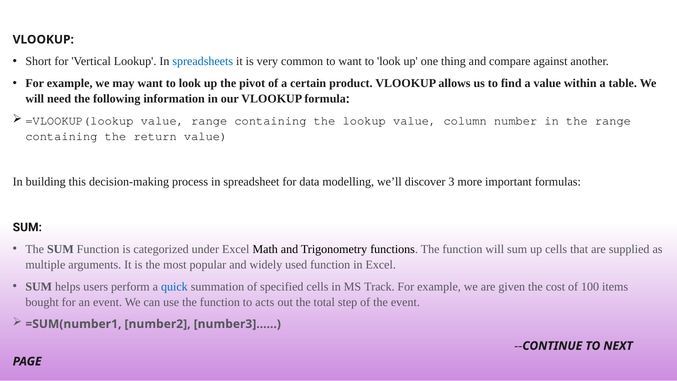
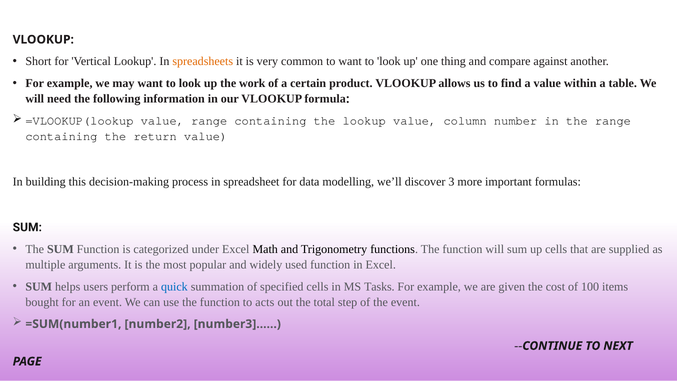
spreadsheets colour: blue -> orange (203, 61)
pivot: pivot -> work (252, 83)
Track: Track -> Tasks (379, 286)
